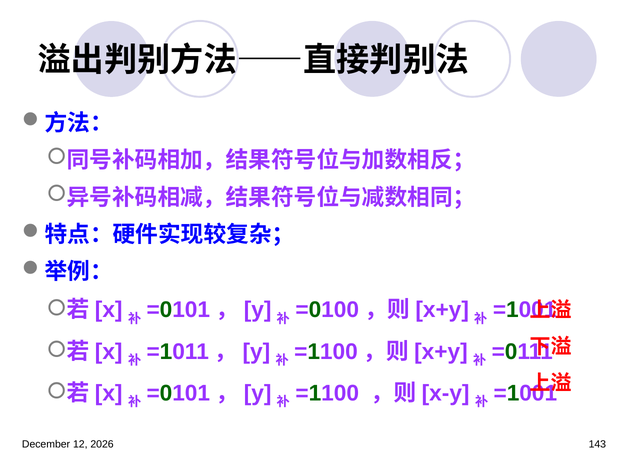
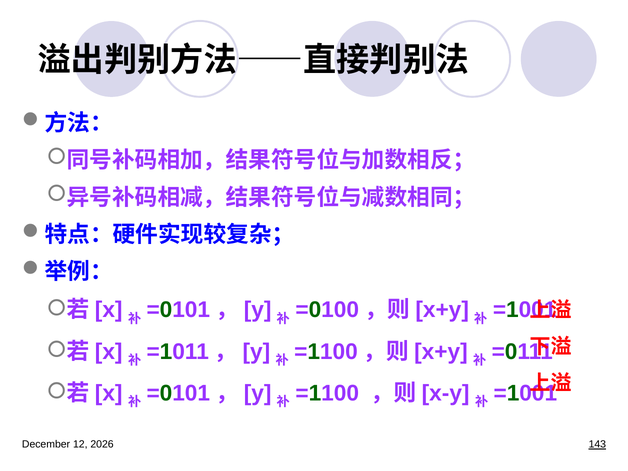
143 underline: none -> present (597, 445)
